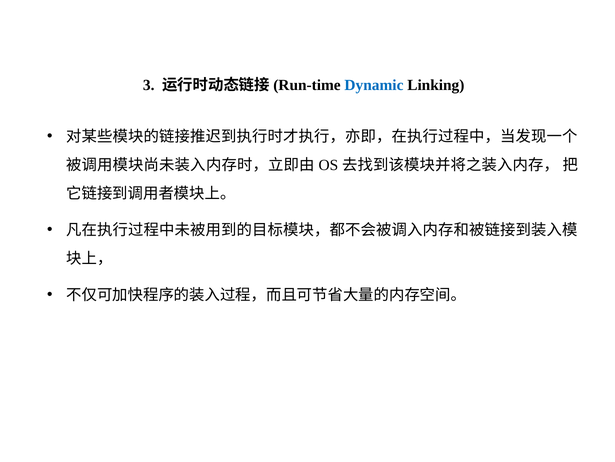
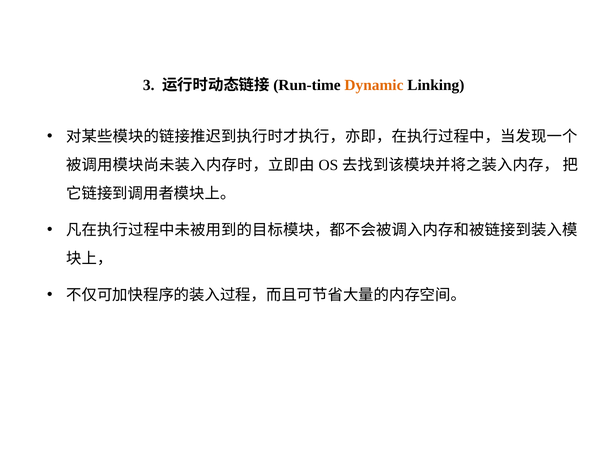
Dynamic colour: blue -> orange (374, 85)
